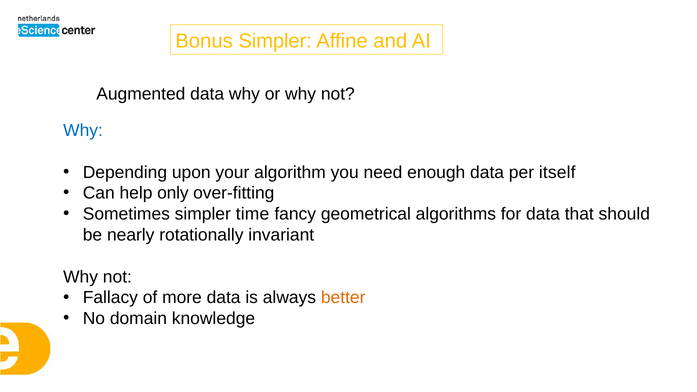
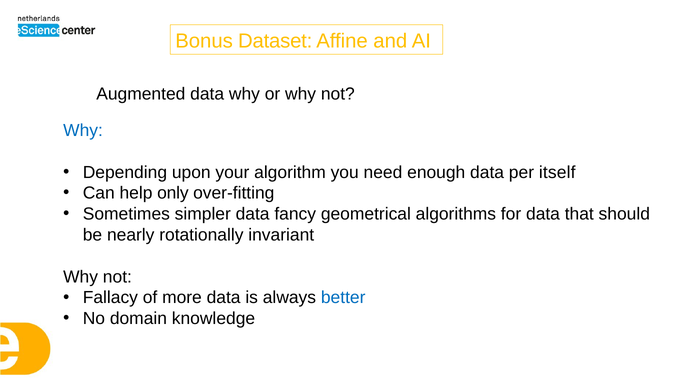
Bonus Simpler: Simpler -> Dataset (275, 41)
simpler time: time -> data (253, 214)
better colour: orange -> blue (343, 298)
